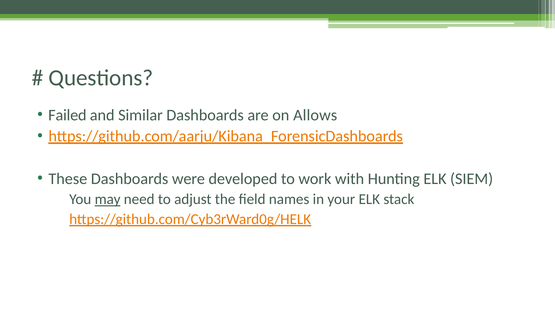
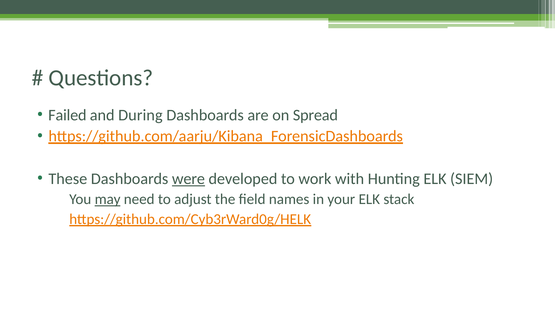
Similar: Similar -> During (140, 115)
Allows: Allows -> Spread (315, 115)
were underline: none -> present (188, 179)
